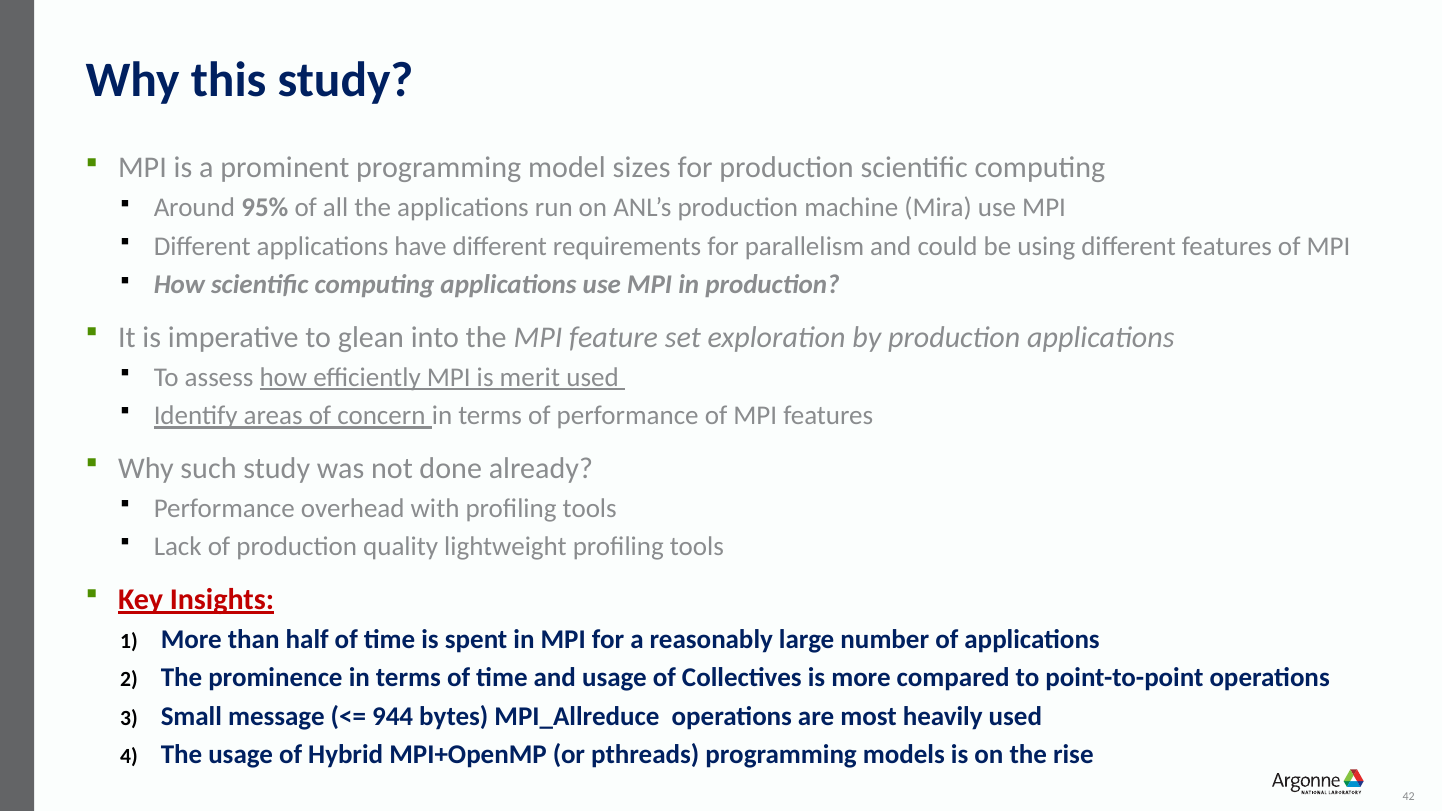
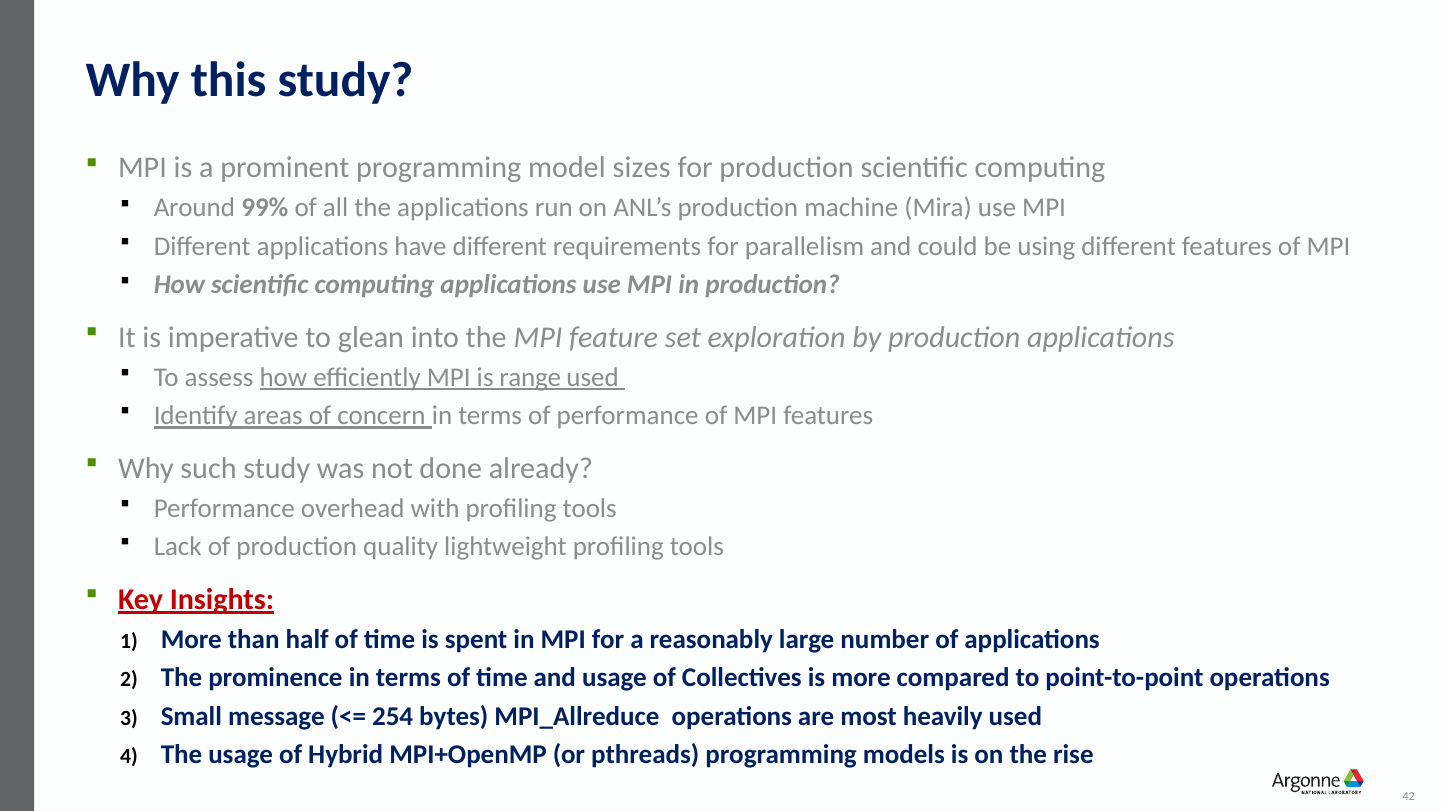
95%: 95% -> 99% (265, 208)
merit: merit -> range (530, 377)
944: 944 -> 254 (393, 716)
